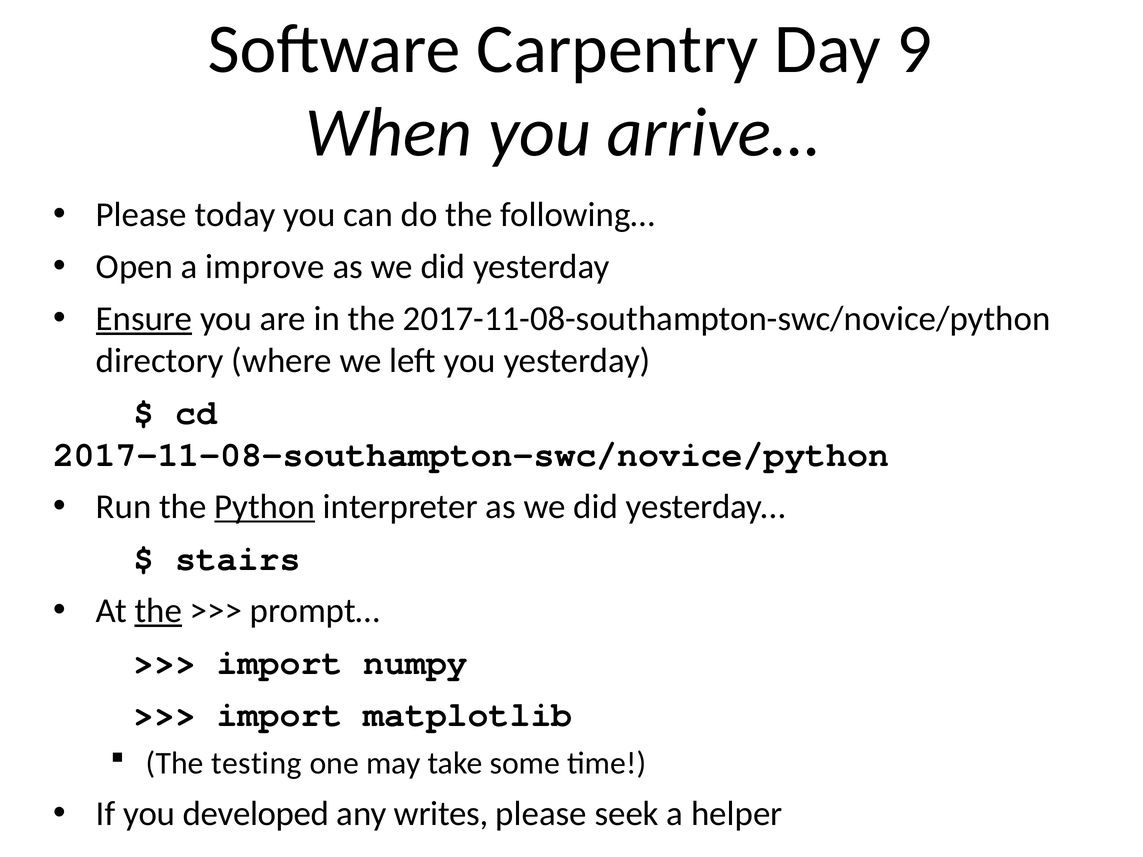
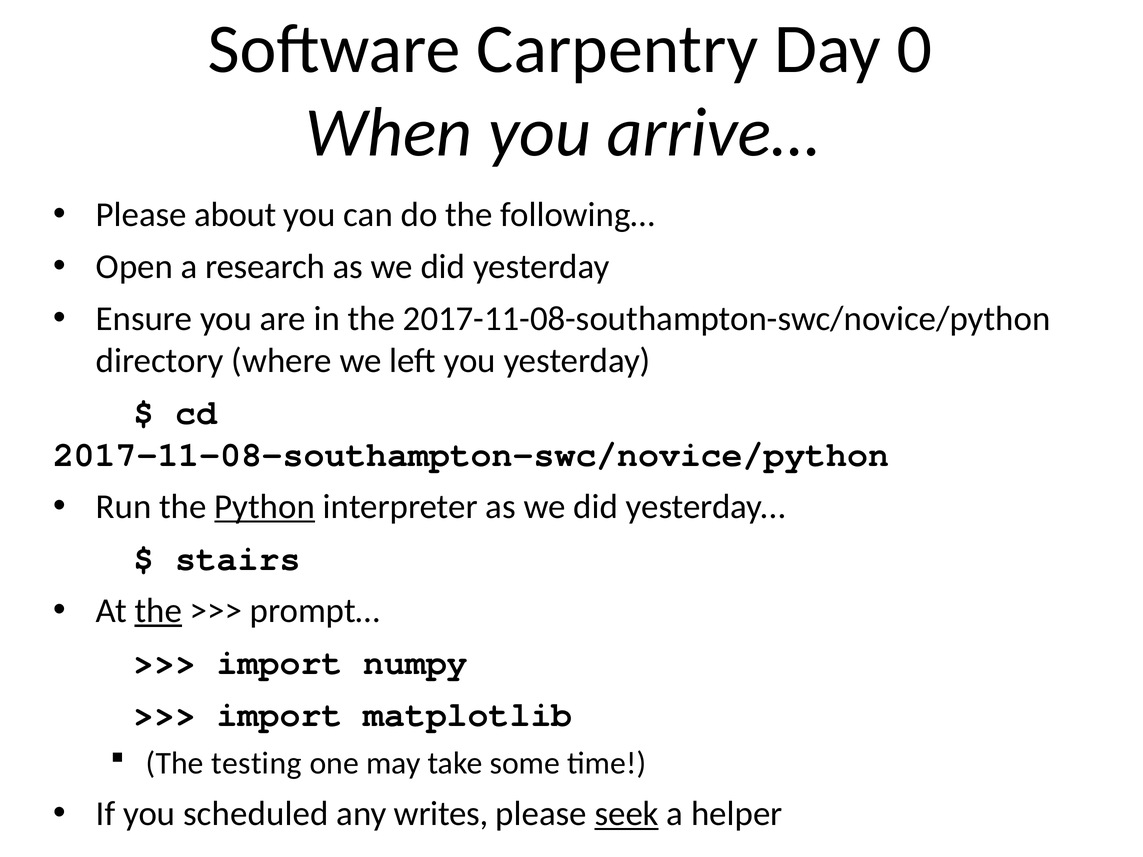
9: 9 -> 0 (914, 49)
today: today -> about (235, 215)
improve: improve -> research (265, 267)
Ensure underline: present -> none (144, 319)
developed: developed -> scheduled (256, 814)
seek underline: none -> present (627, 814)
